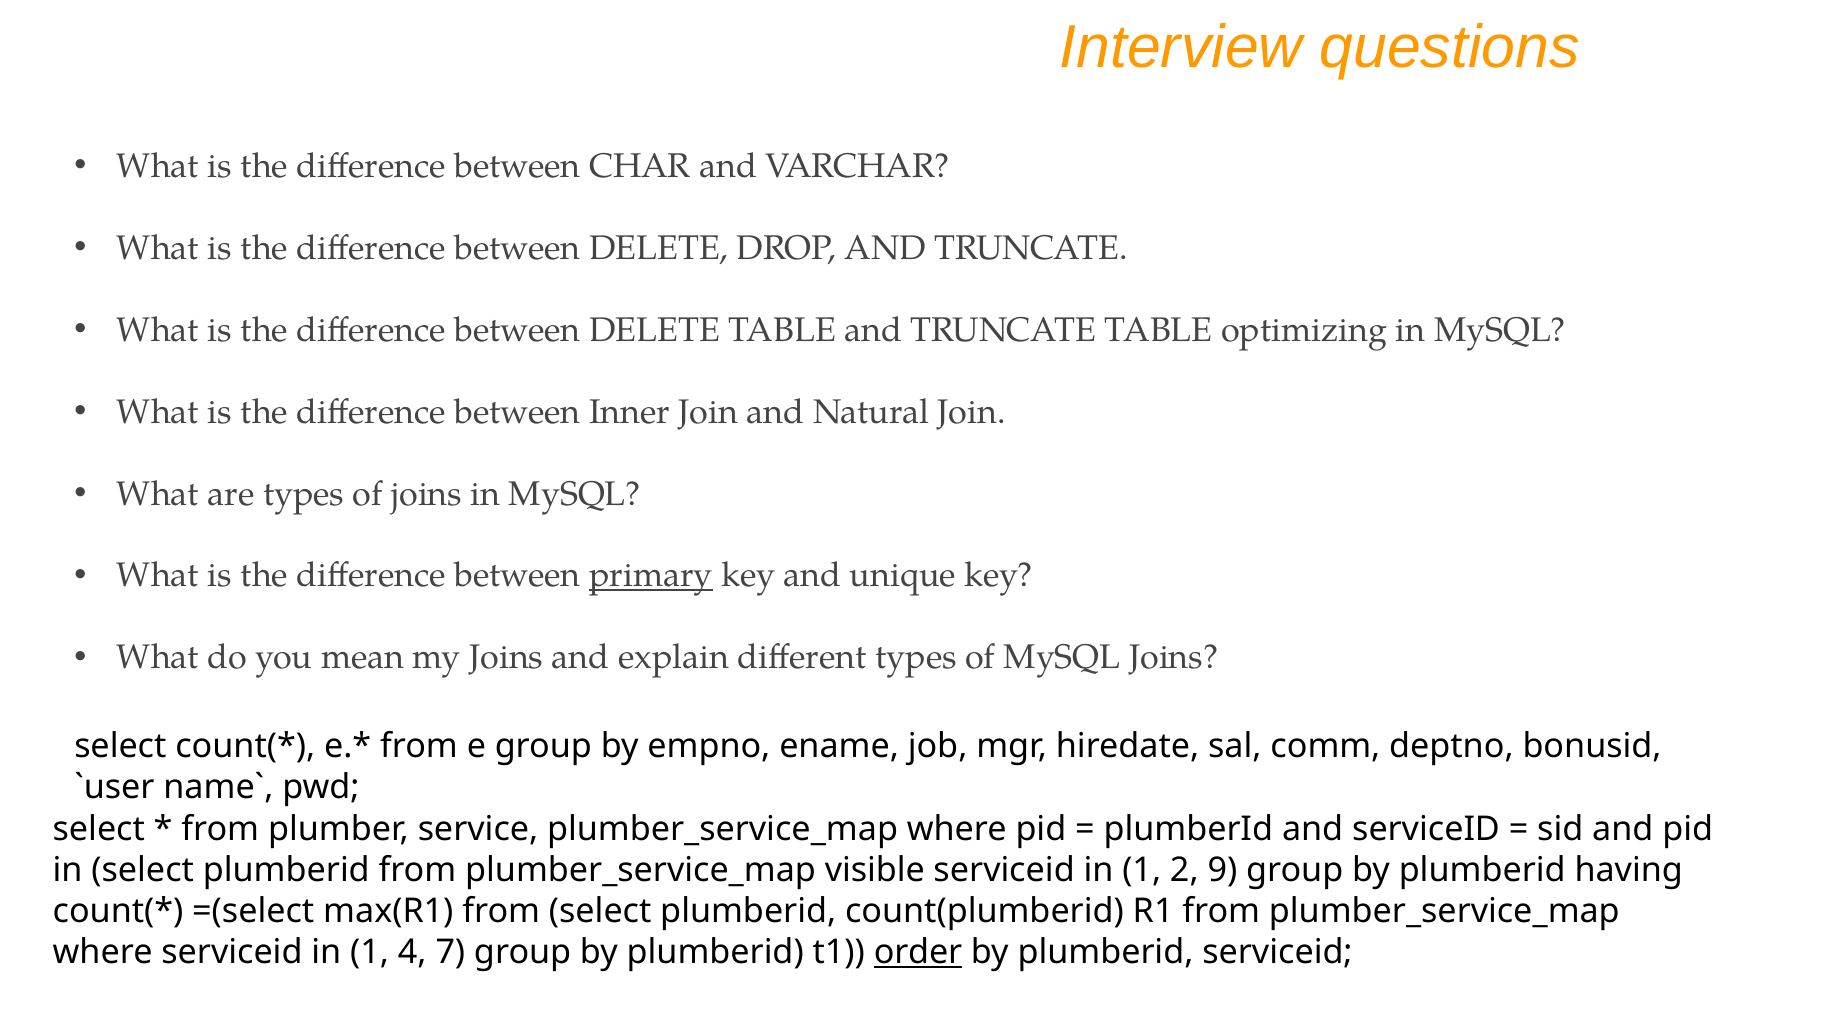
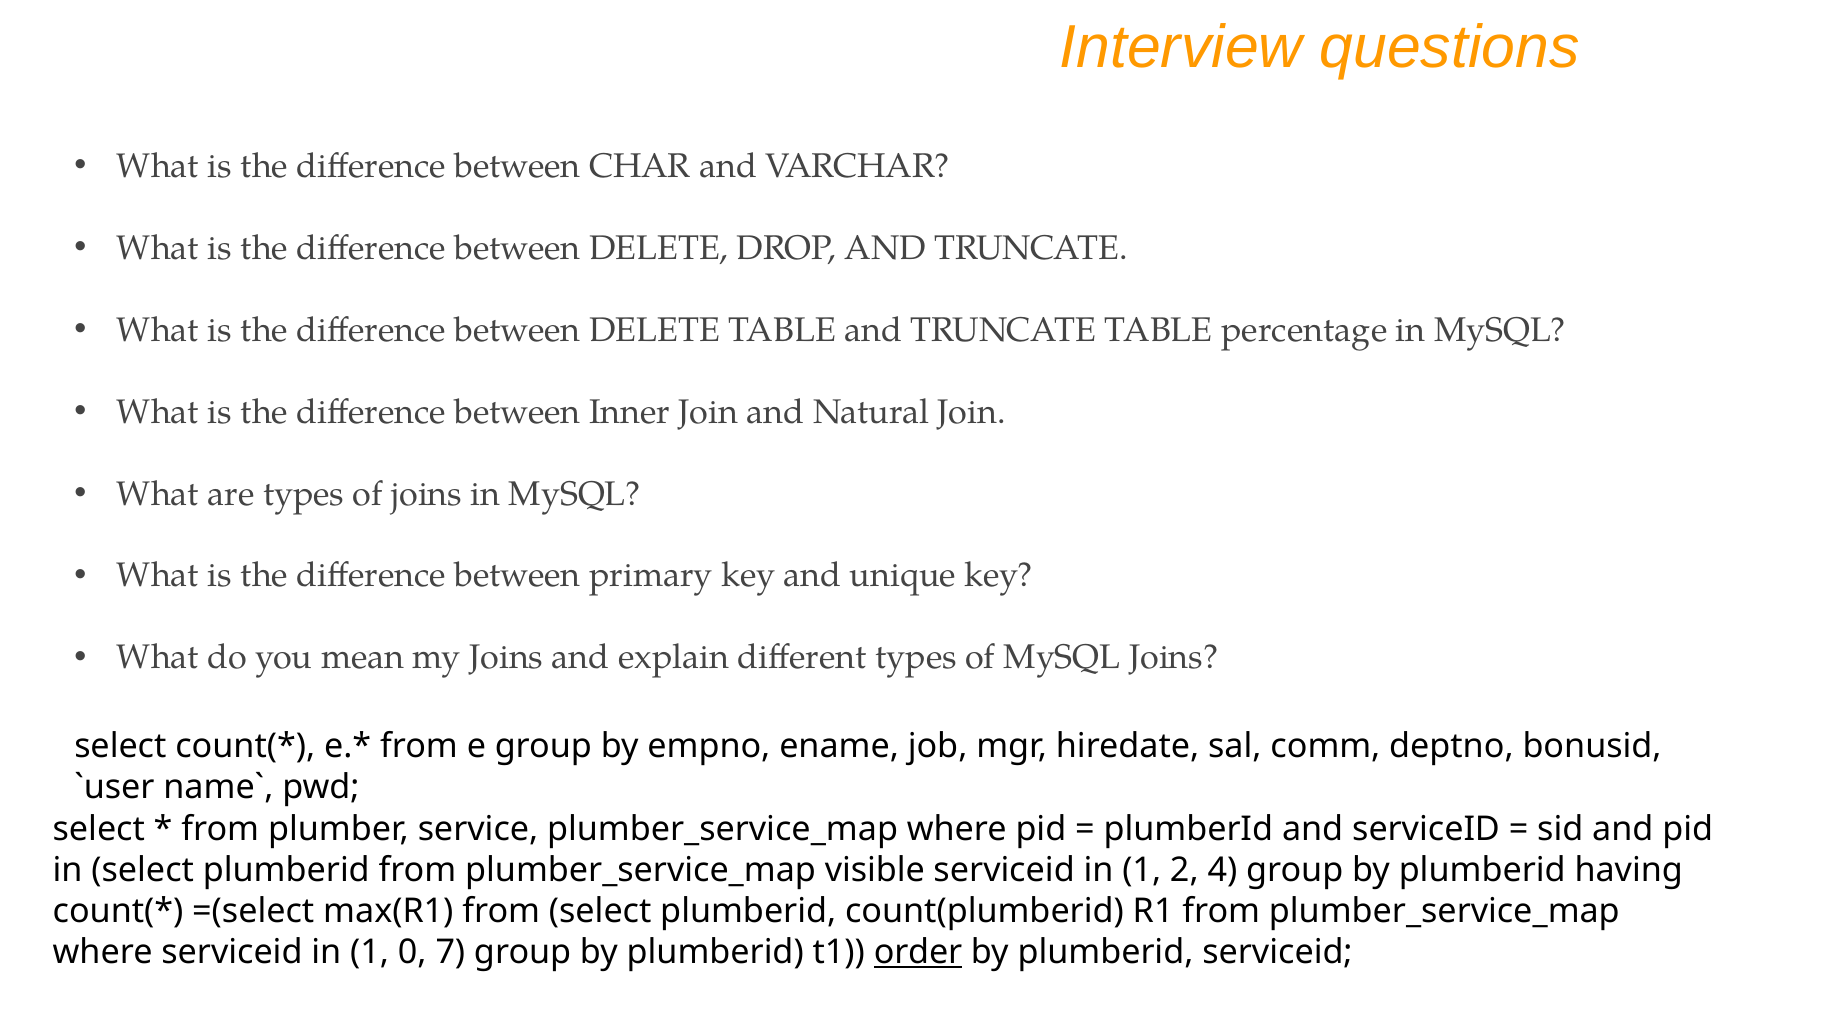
optimizing: optimizing -> percentage (1304, 330)
primary underline: present -> none (651, 576)
9: 9 -> 4 (1222, 871)
4: 4 -> 0 (412, 953)
